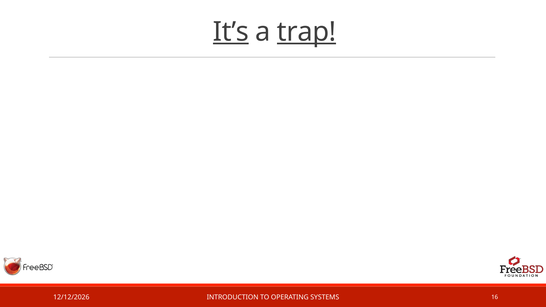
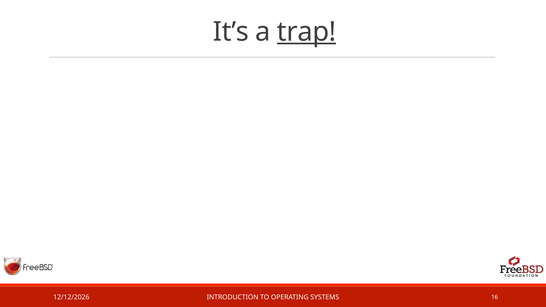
It’s underline: present -> none (231, 32)
